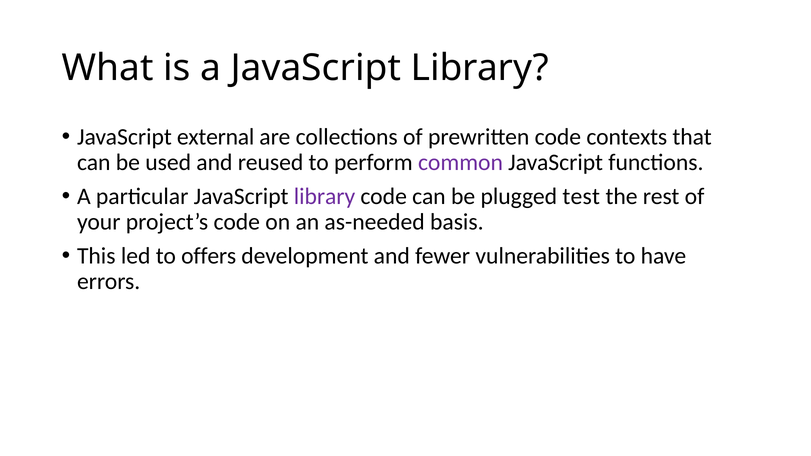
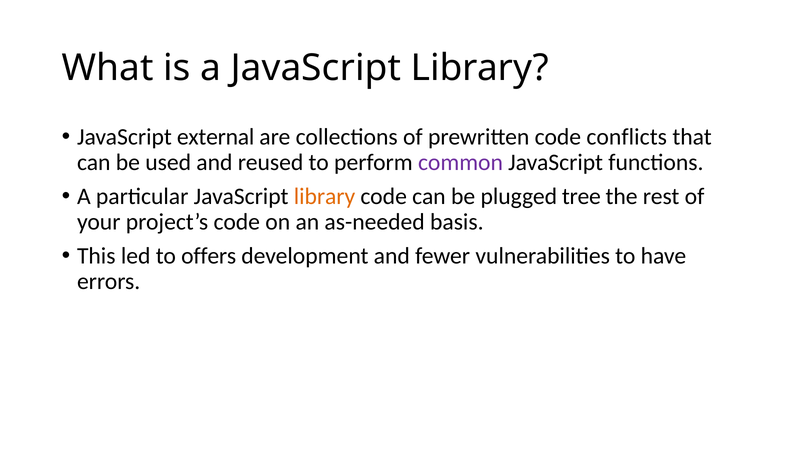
contexts: contexts -> conflicts (627, 137)
library colour: purple -> orange (325, 197)
test: test -> tree (581, 197)
